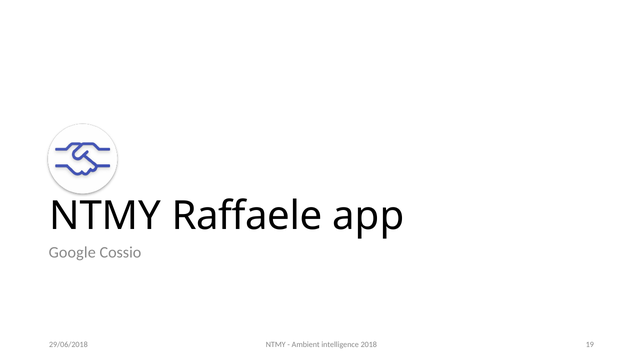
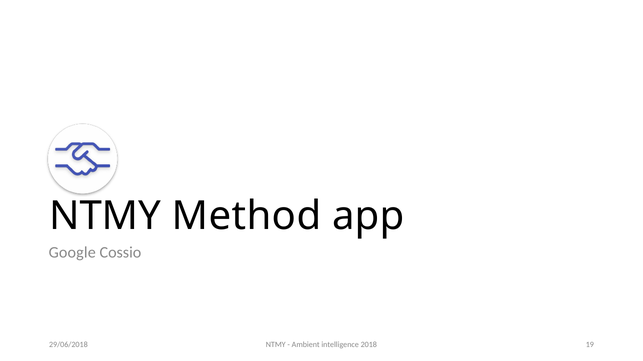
Raffaele: Raffaele -> Method (247, 216)
